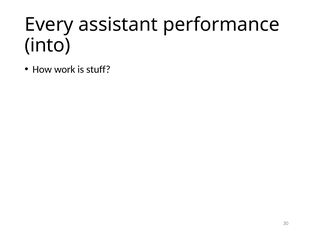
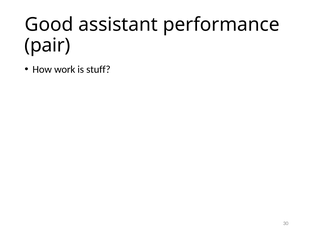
Every: Every -> Good (49, 25)
into: into -> pair (47, 45)
